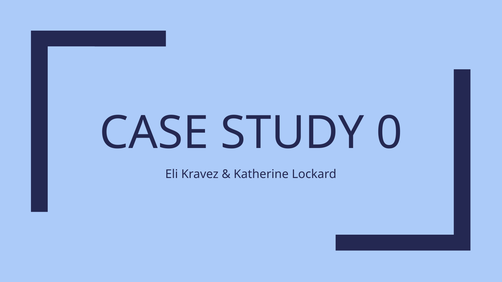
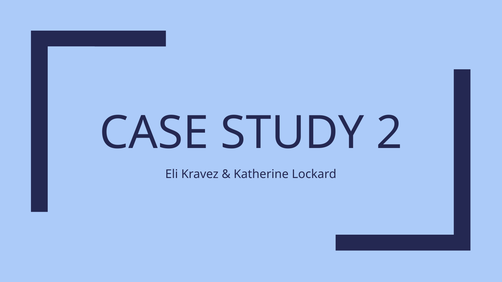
0: 0 -> 2 (389, 133)
